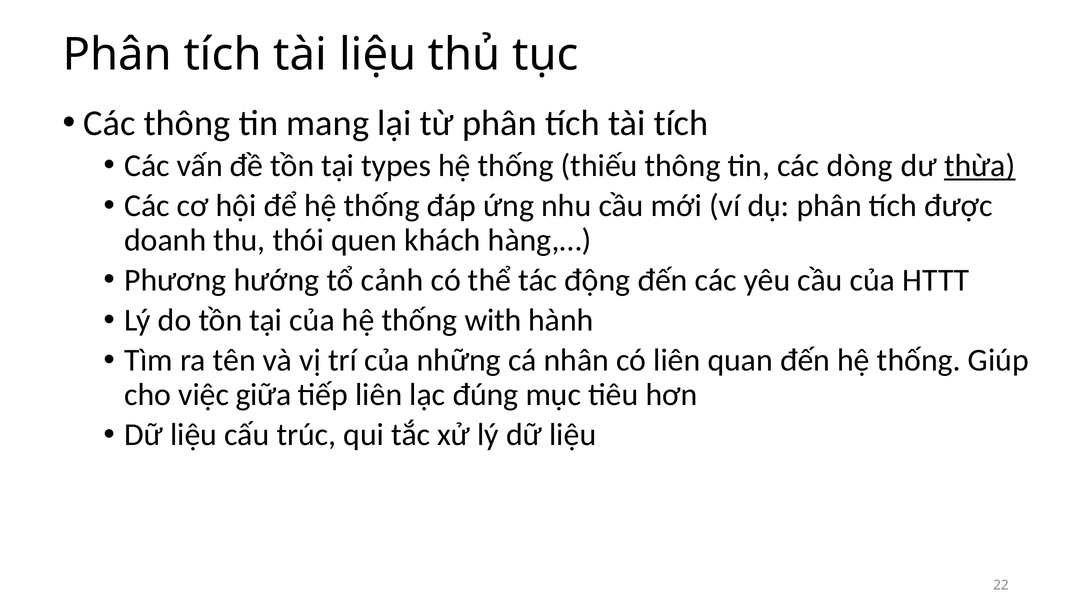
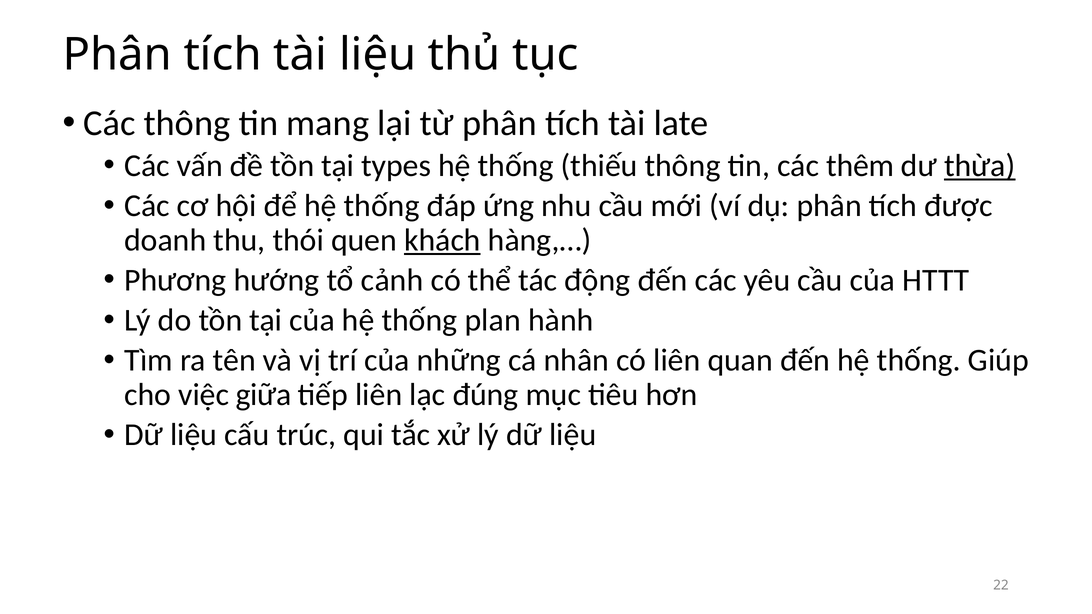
tài tích: tích -> late (681, 123)
dòng: dòng -> thêm (860, 166)
khách underline: none -> present (442, 240)
with: with -> plan (493, 320)
